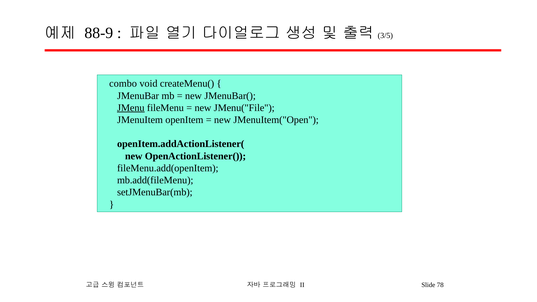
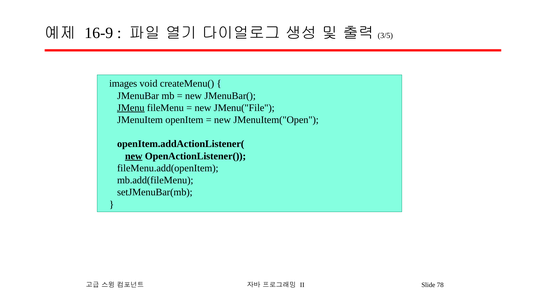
88-9: 88-9 -> 16-9 (99, 33)
combo: combo -> images (123, 84)
new underline: none -> present (134, 156)
